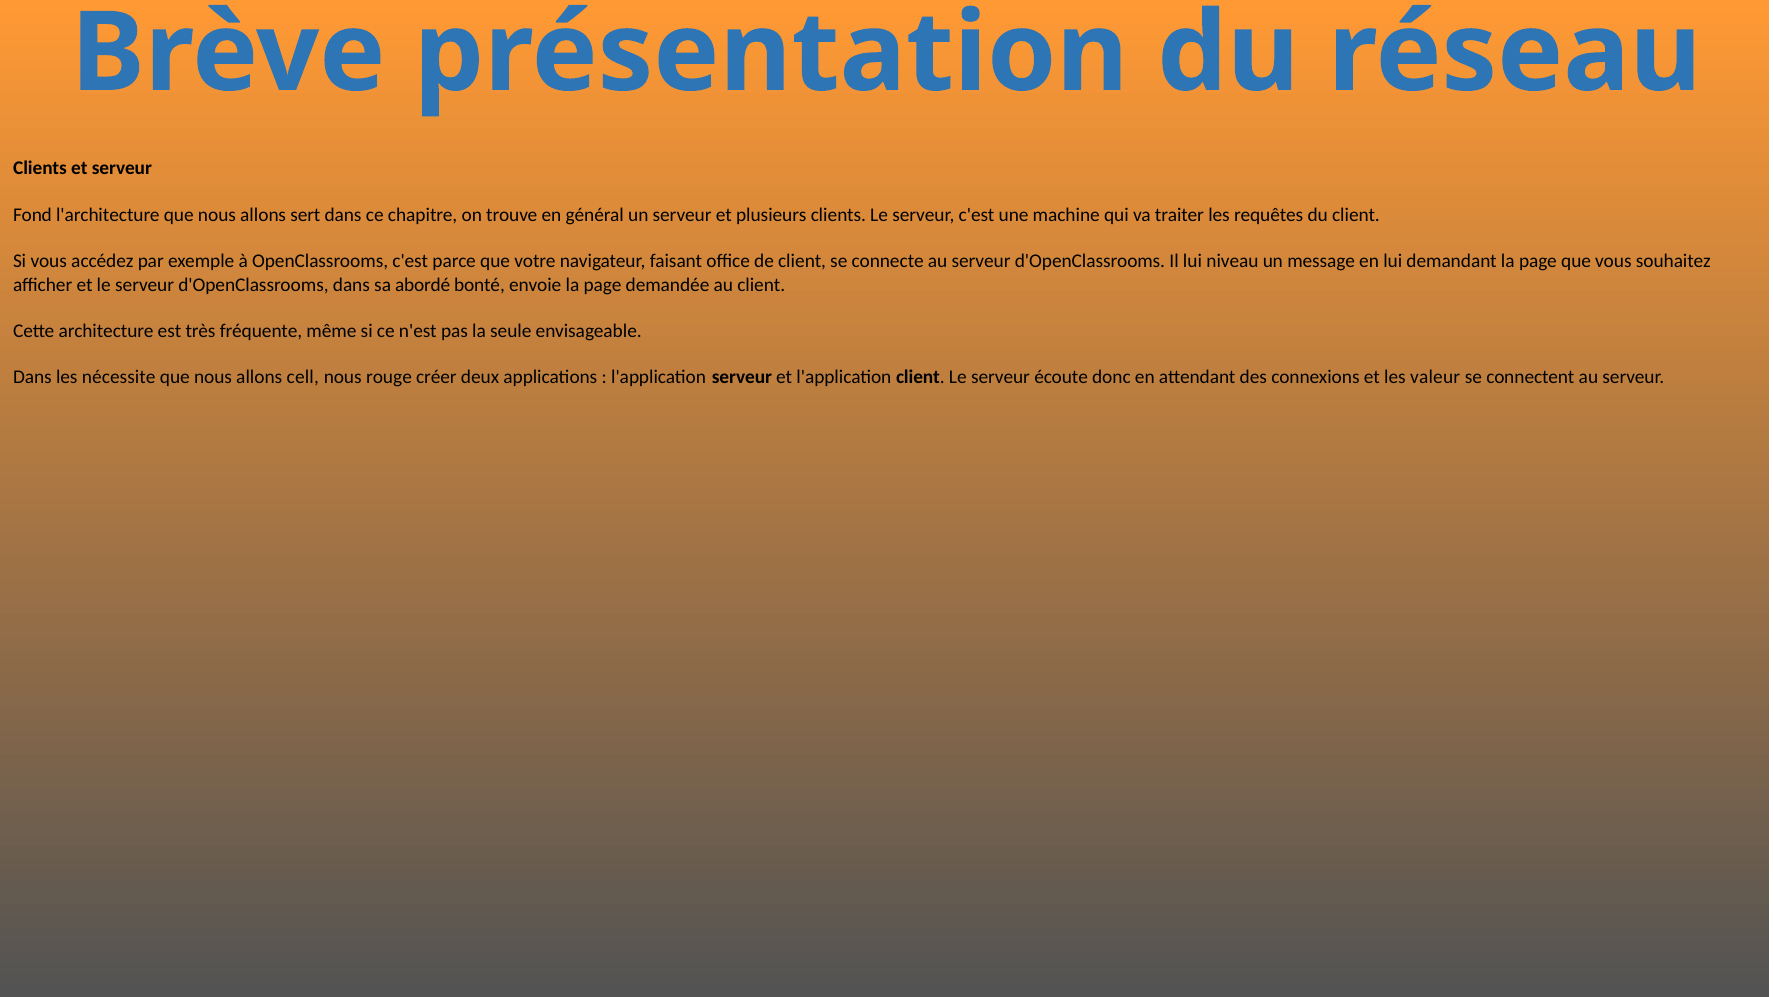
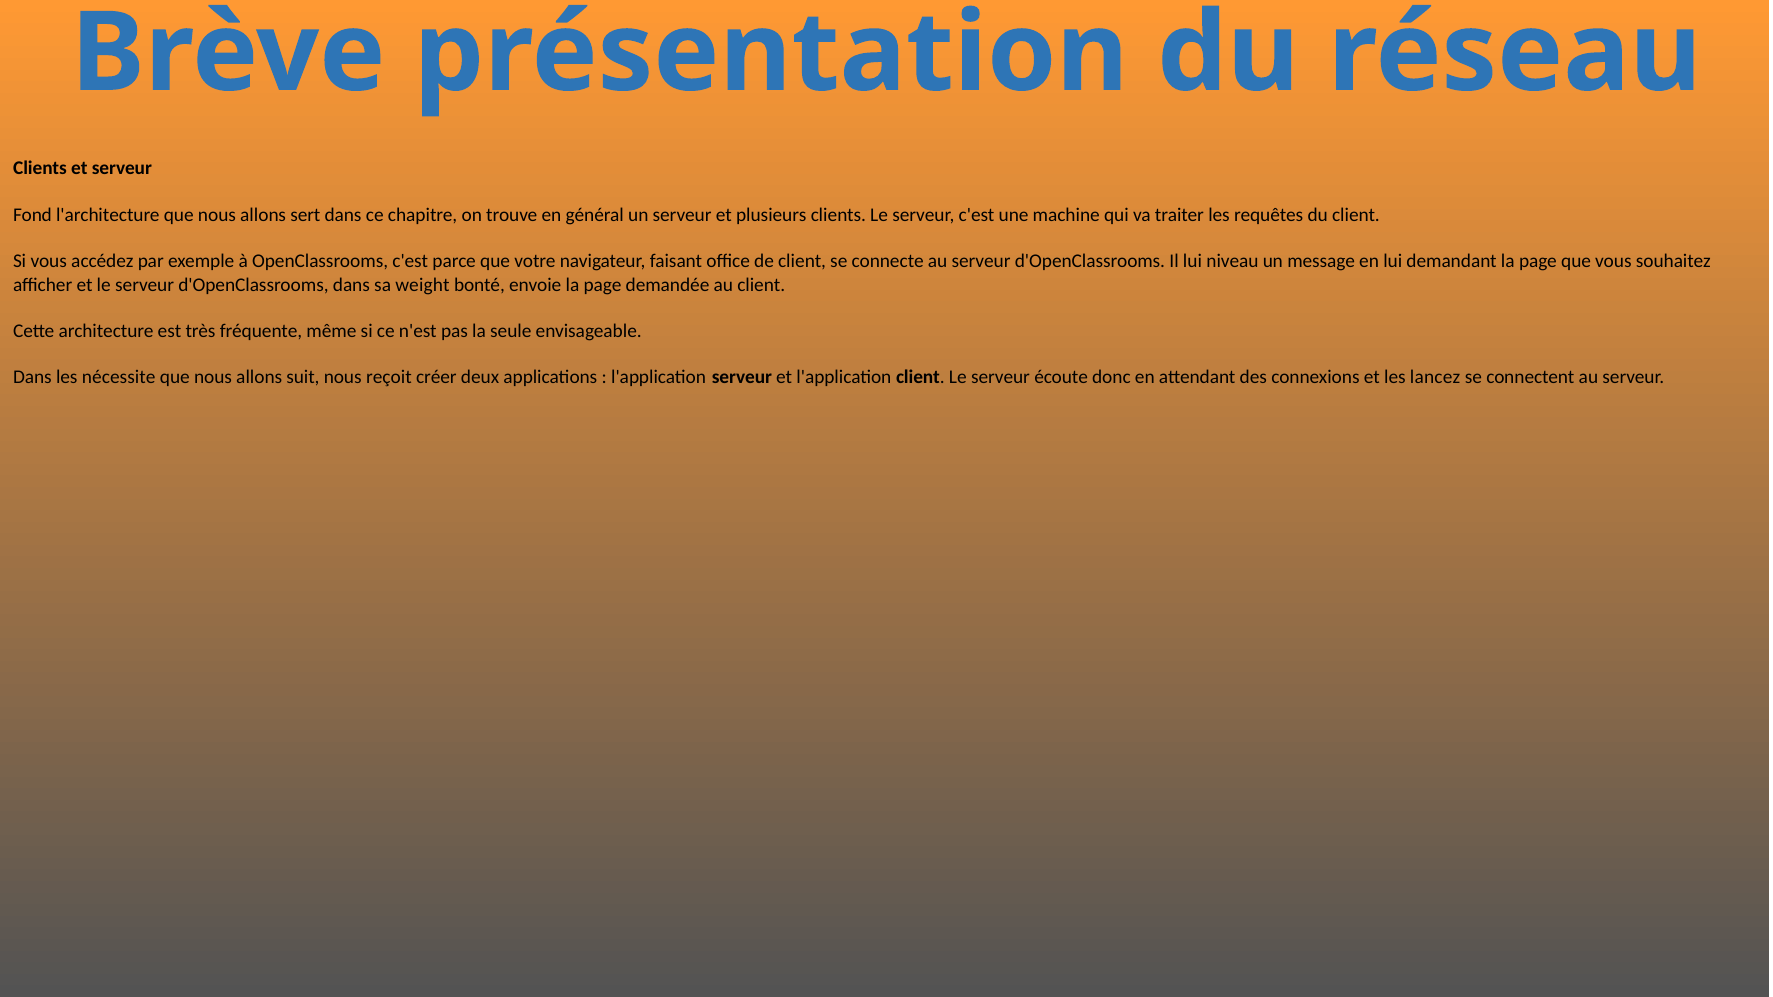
abordé: abordé -> weight (422, 285)
cell: cell -> suit (303, 378)
rouge: rouge -> reçoit (389, 378)
valeur: valeur -> lancez (1435, 378)
